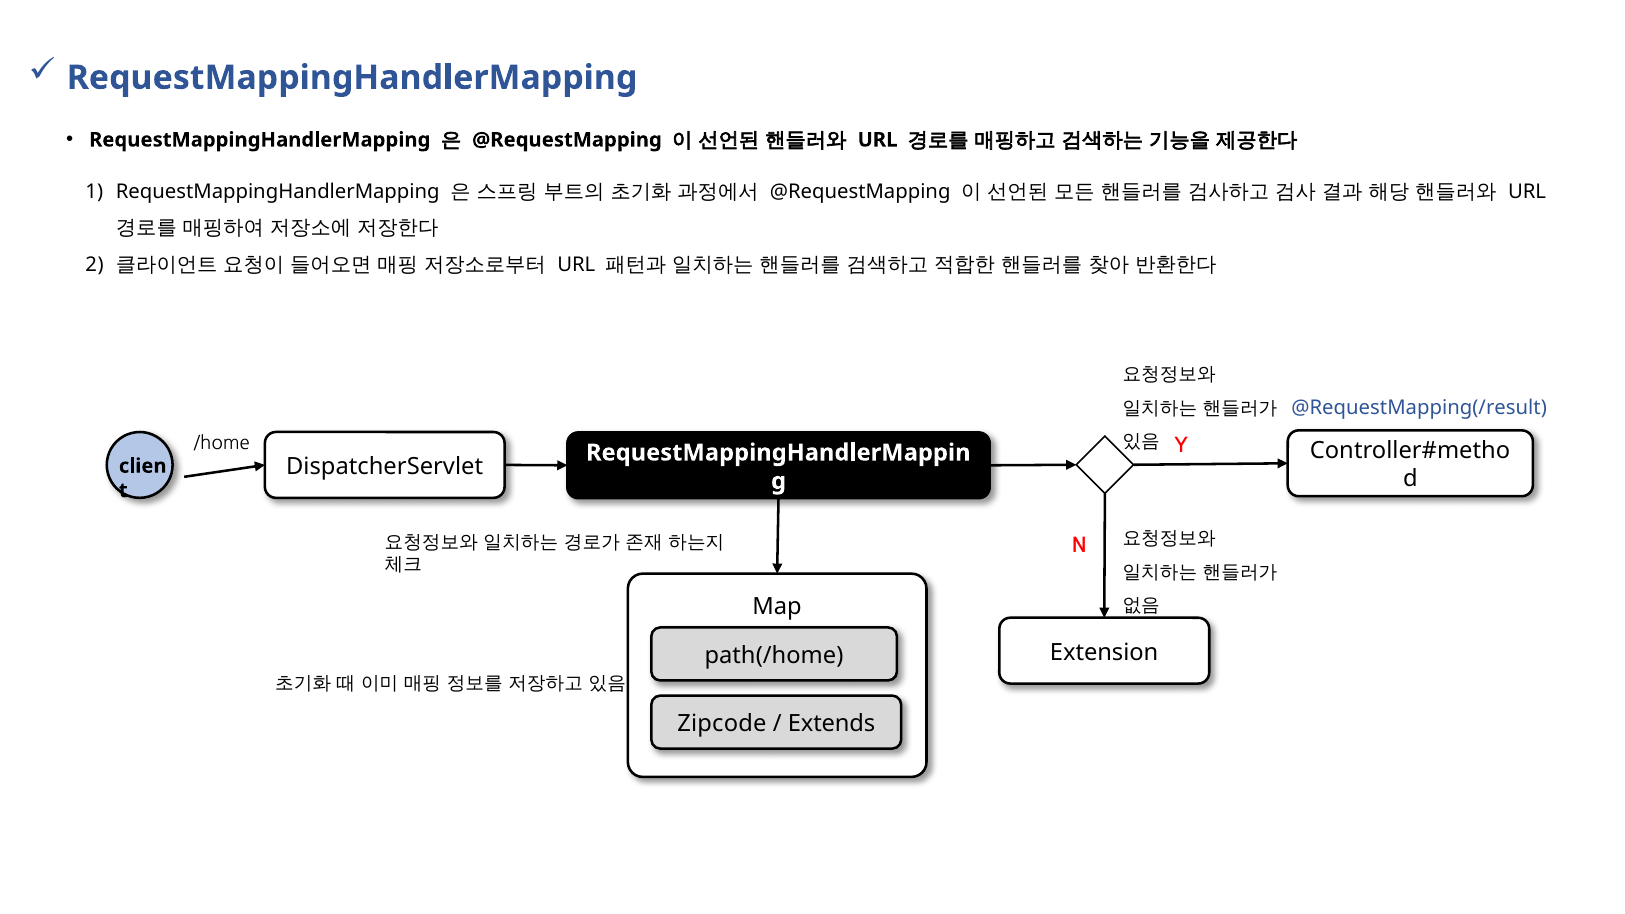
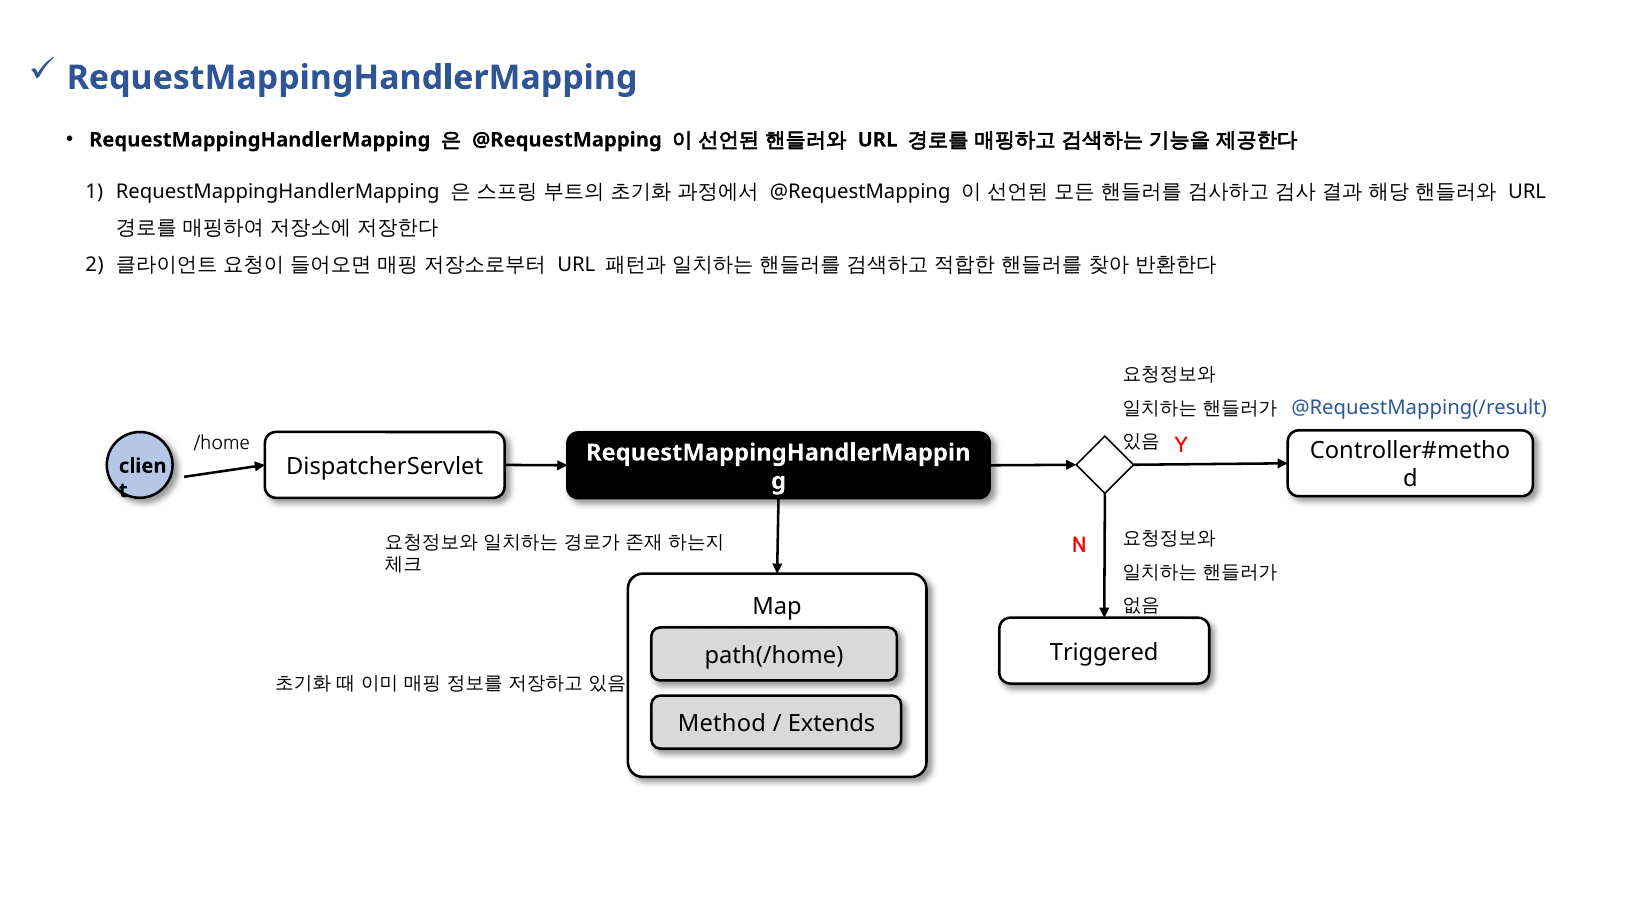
Extension: Extension -> Triggered (1104, 652)
Zipcode: Zipcode -> Method (722, 724)
